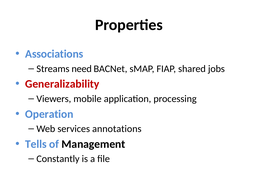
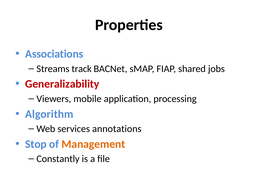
need: need -> track (82, 69)
Operation: Operation -> Algorithm (49, 114)
Tells: Tells -> Stop (36, 144)
Management colour: black -> orange (93, 144)
